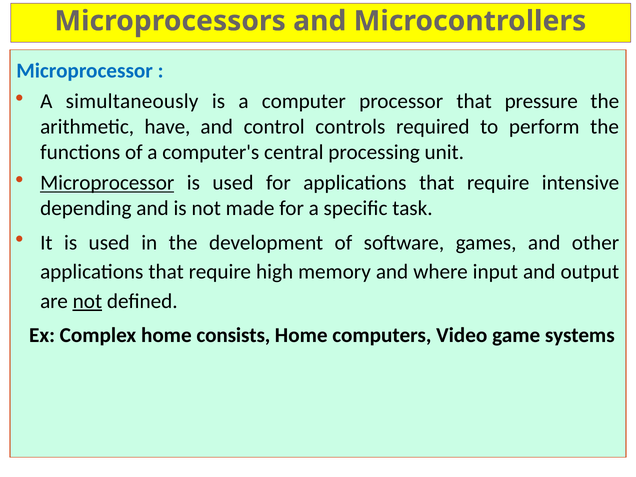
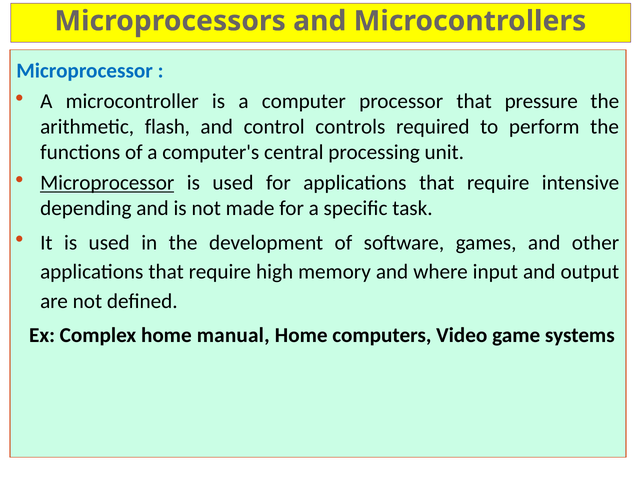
simultaneously: simultaneously -> microcontroller (132, 101)
have: have -> flash (167, 127)
not underline: present -> none (87, 301)
consists: consists -> manual (233, 335)
